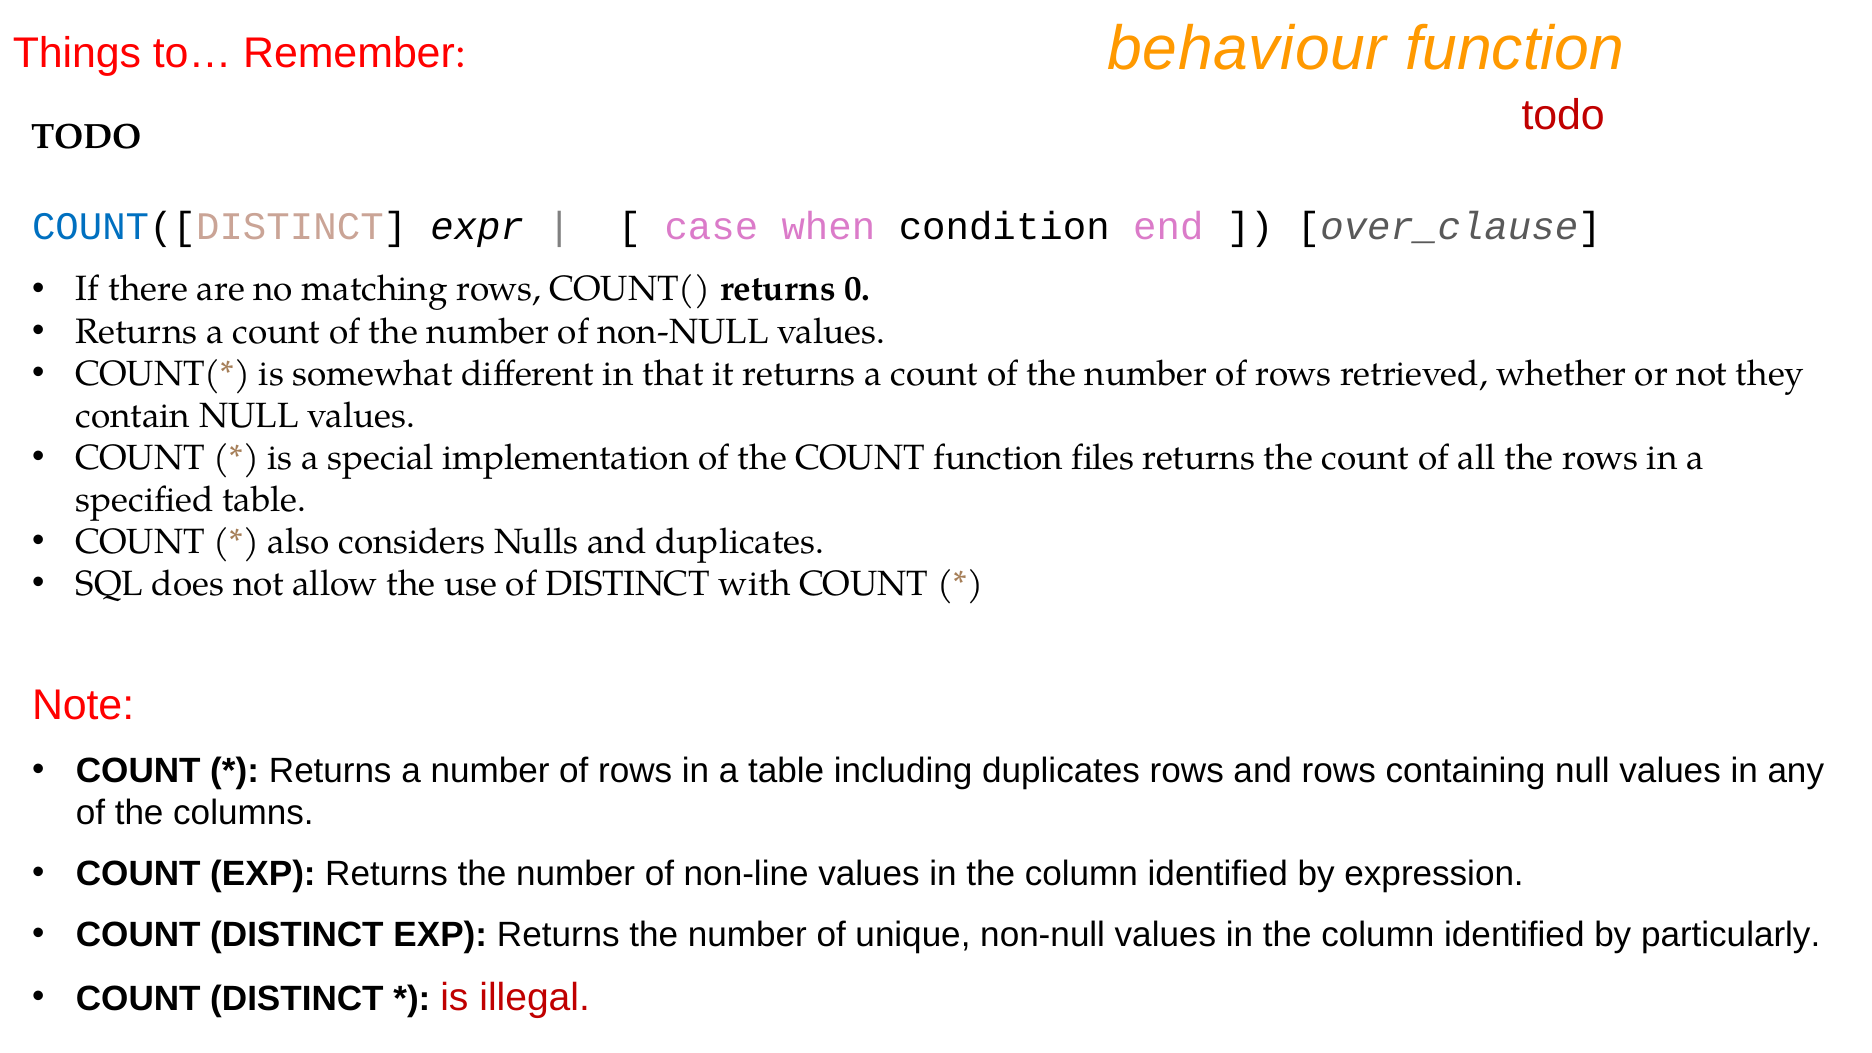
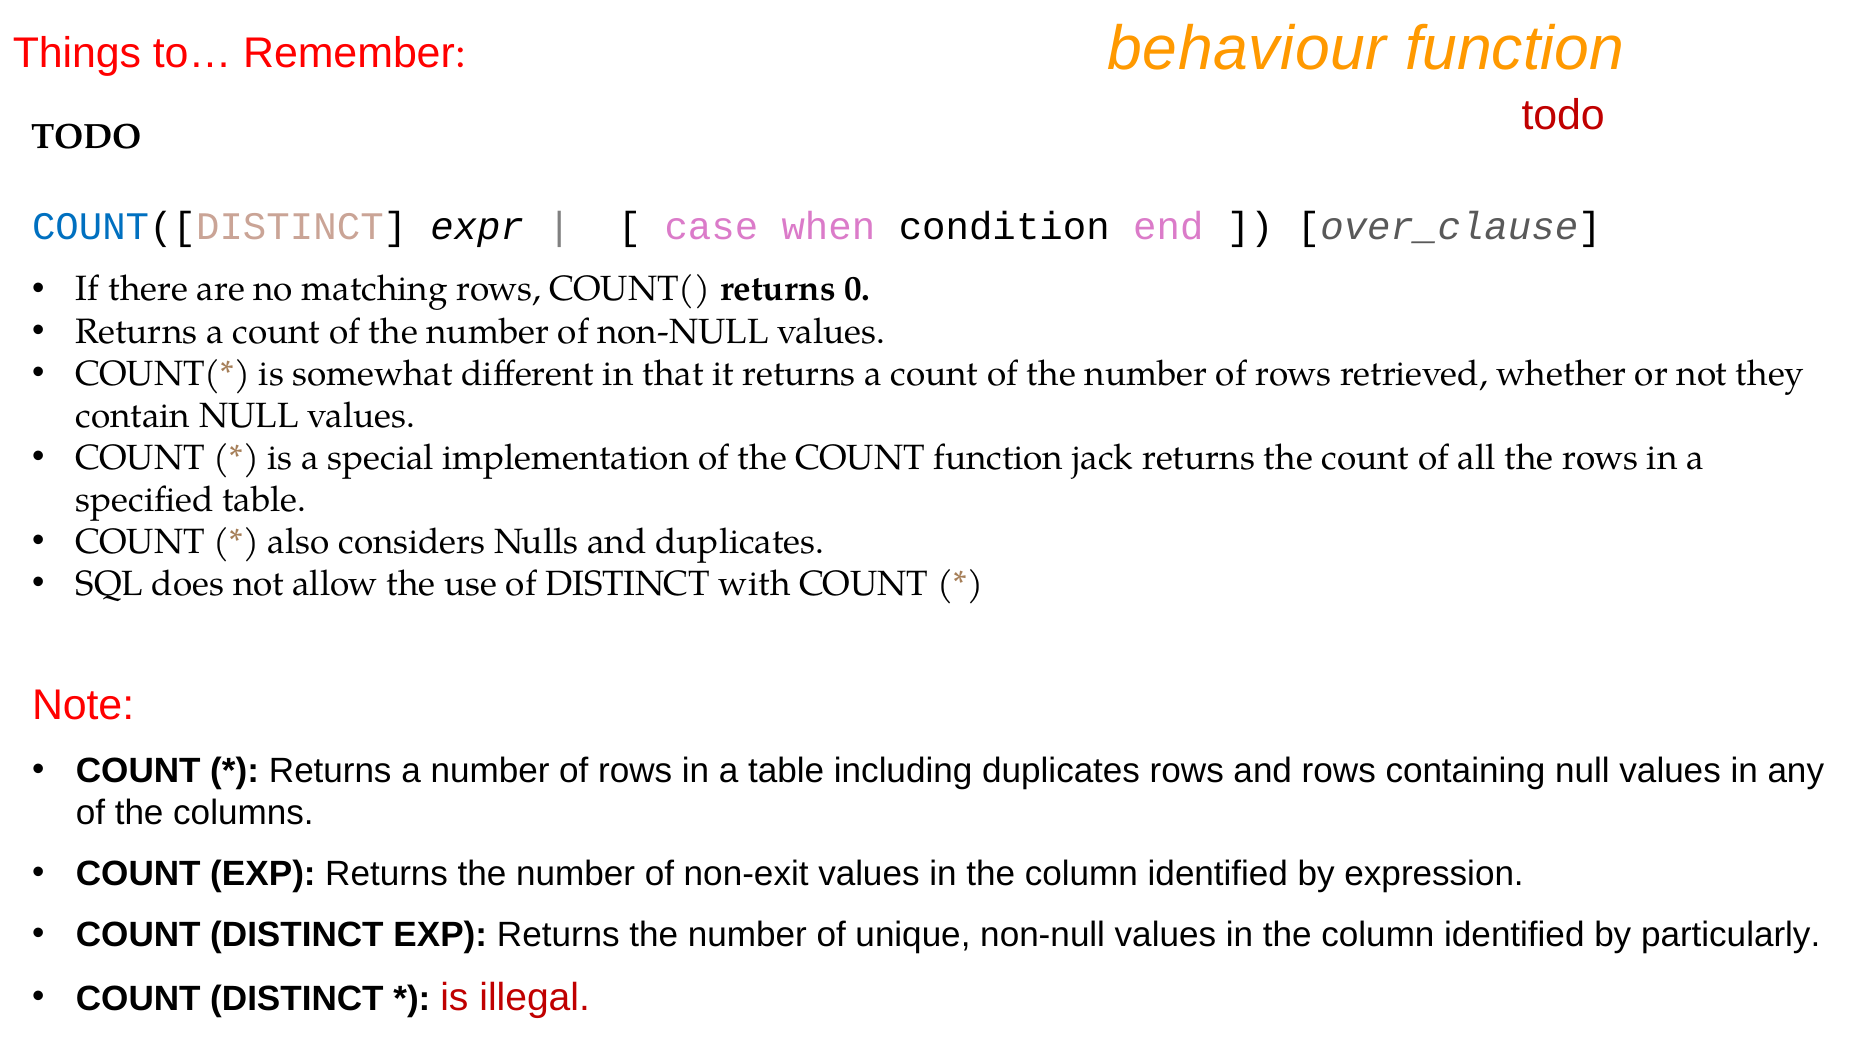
files: files -> jack (1103, 458)
non-line: non-line -> non-exit (746, 874)
